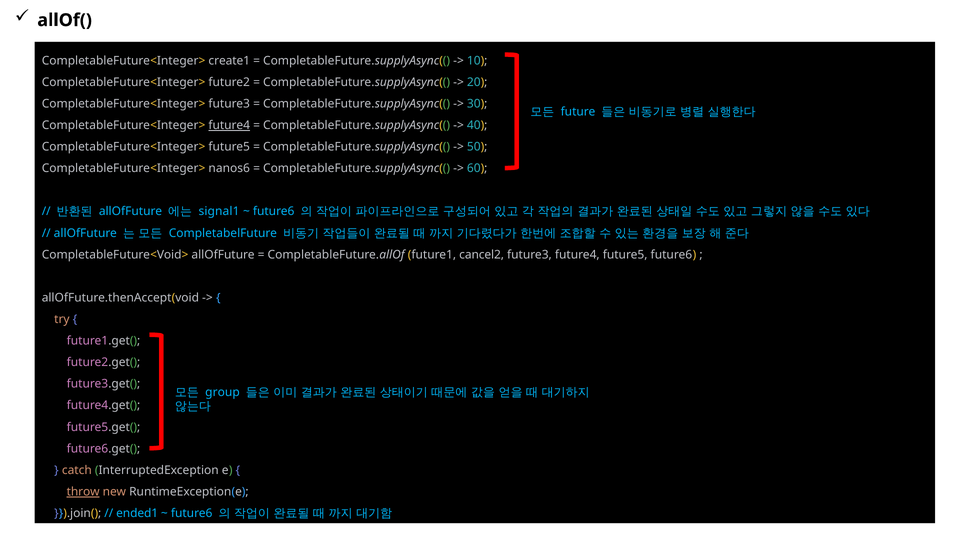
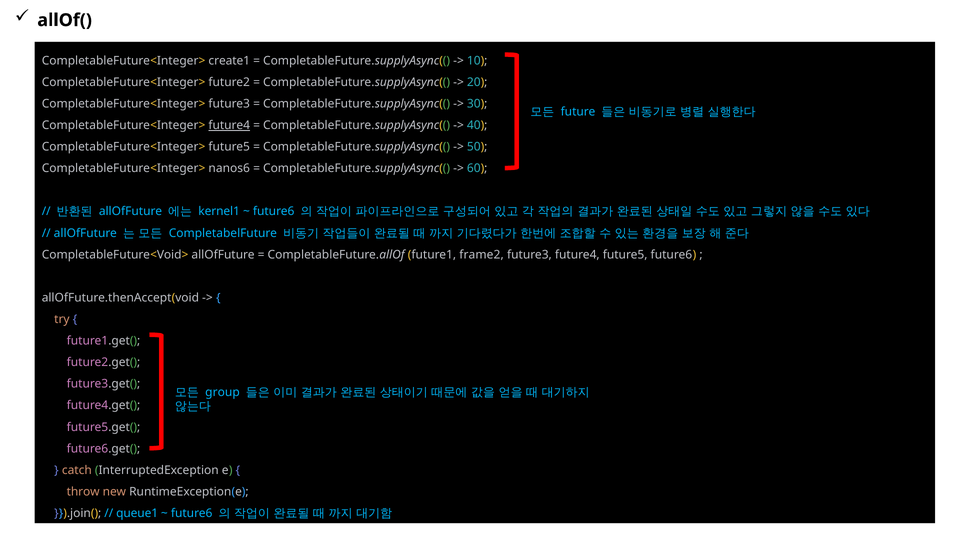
signal1: signal1 -> kernel1 (219, 212)
cancel2: cancel2 -> frame2 (482, 255)
throw underline: present -> none (83, 492)
ended1: ended1 -> queue1 (137, 514)
